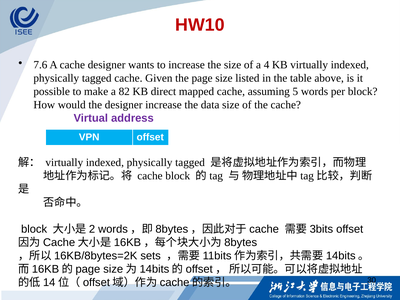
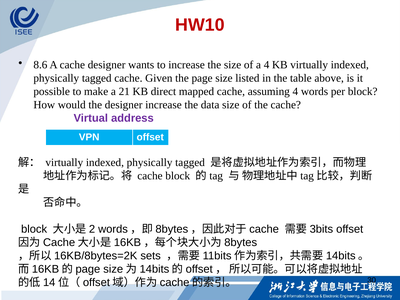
7.6: 7.6 -> 8.6 (40, 65)
82: 82 -> 21 (124, 92)
assuming 5: 5 -> 4 (295, 92)
